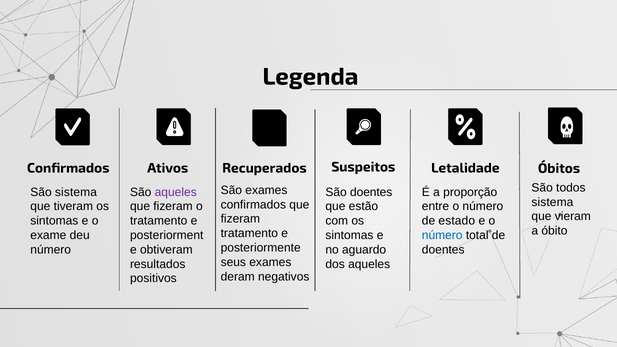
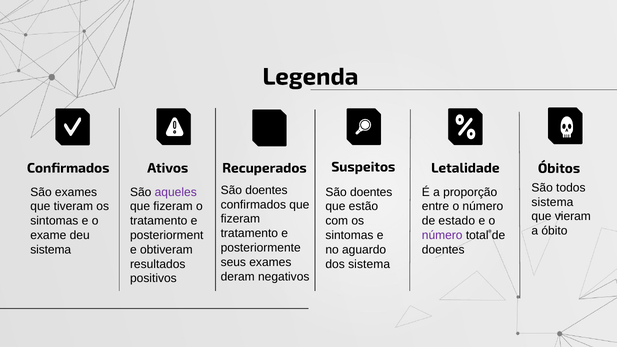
exames: exames -> doentes (266, 190)
São sistema: sistema -> exames (76, 192)
número colour: blue -> purple (442, 235)
número: número -> sistema (51, 250)
dos aqueles: aqueles -> sistema (369, 264)
